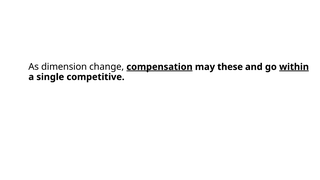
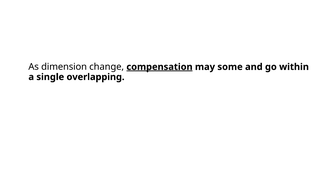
these: these -> some (230, 67)
within underline: present -> none (294, 67)
competitive: competitive -> overlapping (96, 77)
